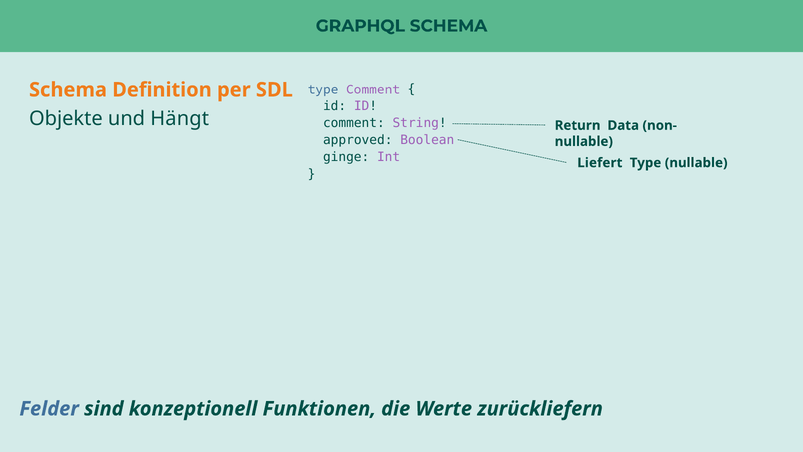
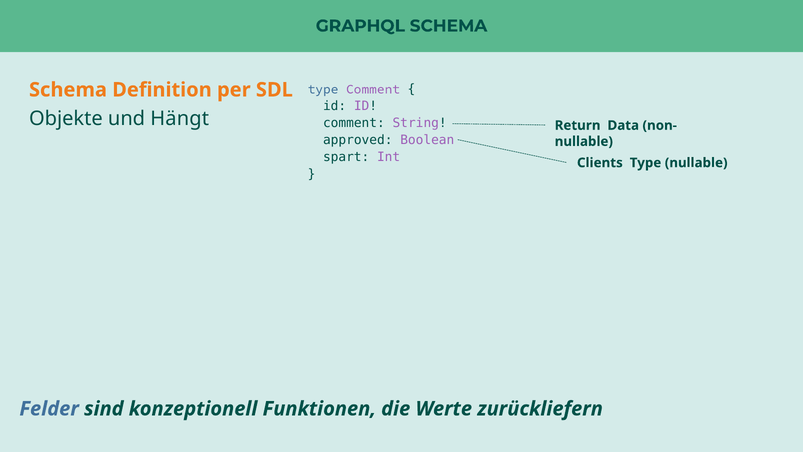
ginge: ginge -> spart (346, 157)
Liefert: Liefert -> Clients (600, 163)
